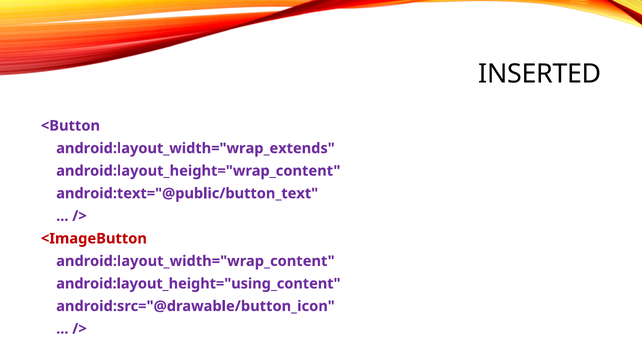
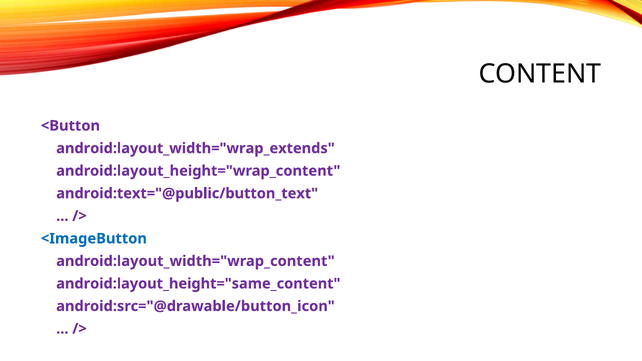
INSERTED: INSERTED -> CONTENT (540, 74)
<ImageButton colour: red -> blue (94, 239)
android:layout_height="using_content: android:layout_height="using_content -> android:layout_height="same_content (198, 284)
